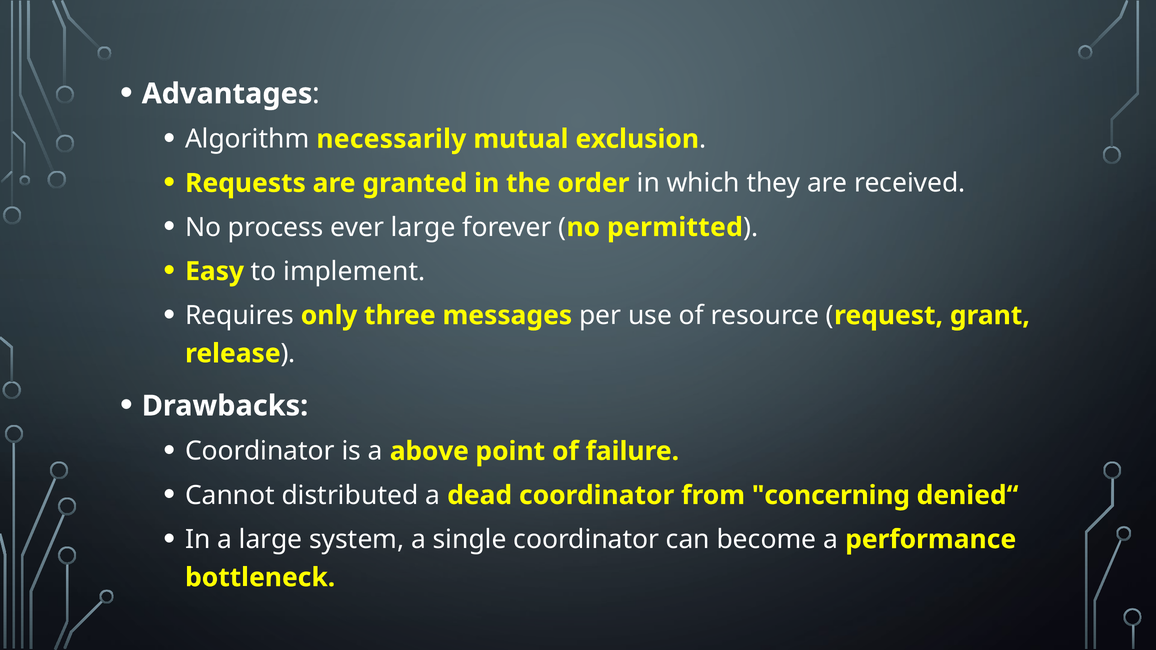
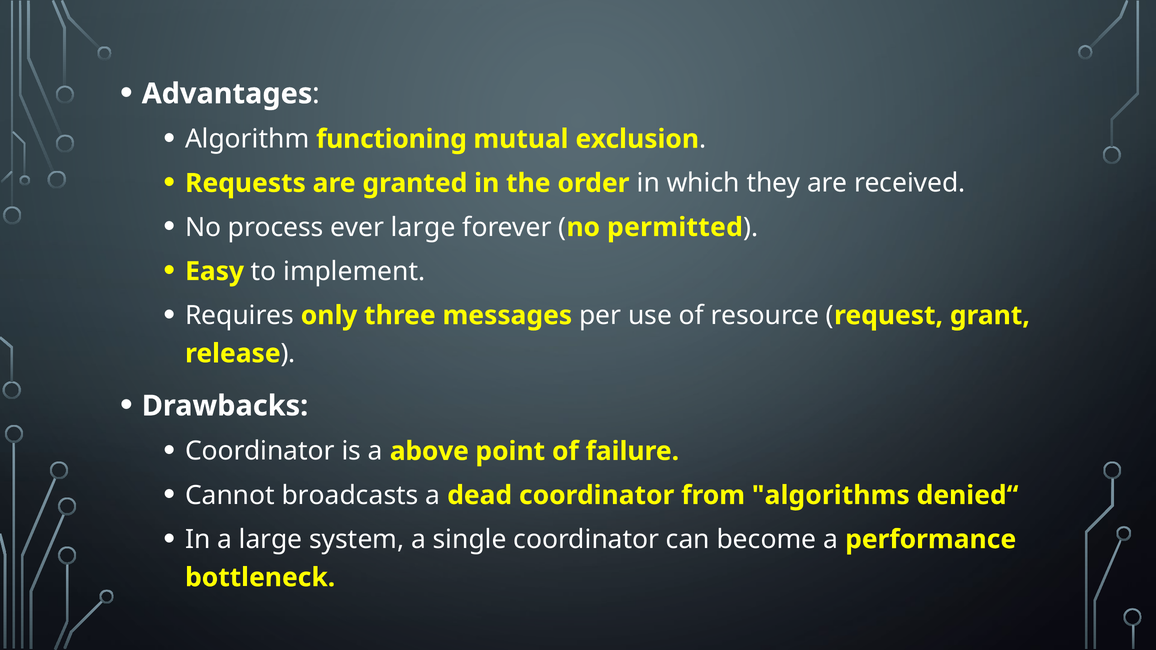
necessarily: necessarily -> functioning (392, 139)
distributed: distributed -> broadcasts (350, 496)
concerning: concerning -> algorithms (831, 496)
